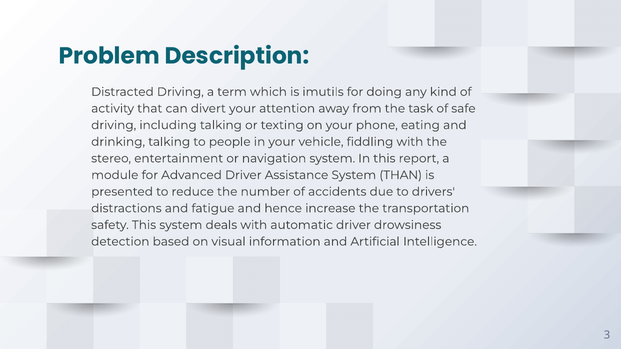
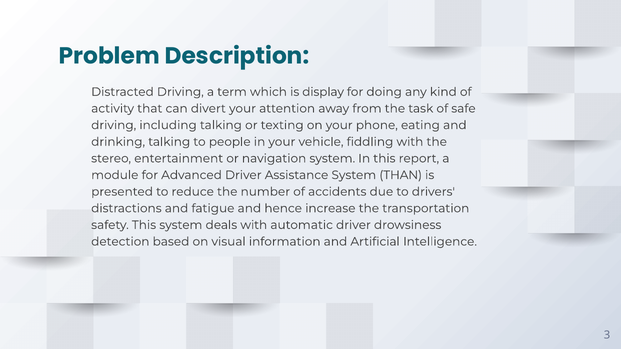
imutils: imutils -> display (323, 92)
